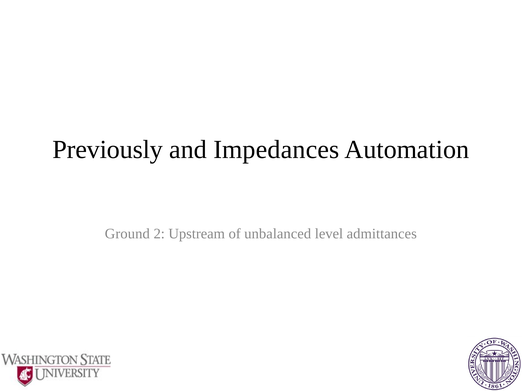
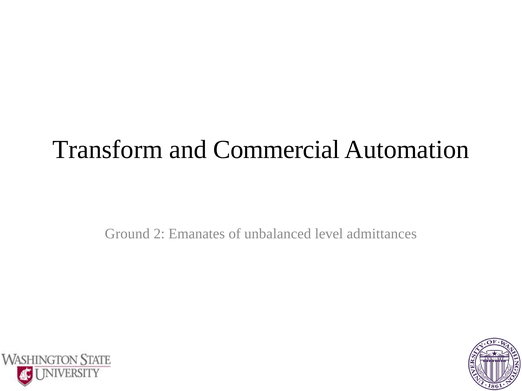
Previously: Previously -> Transform (108, 150)
Impedances: Impedances -> Commercial (277, 150)
Upstream: Upstream -> Emanates (197, 234)
